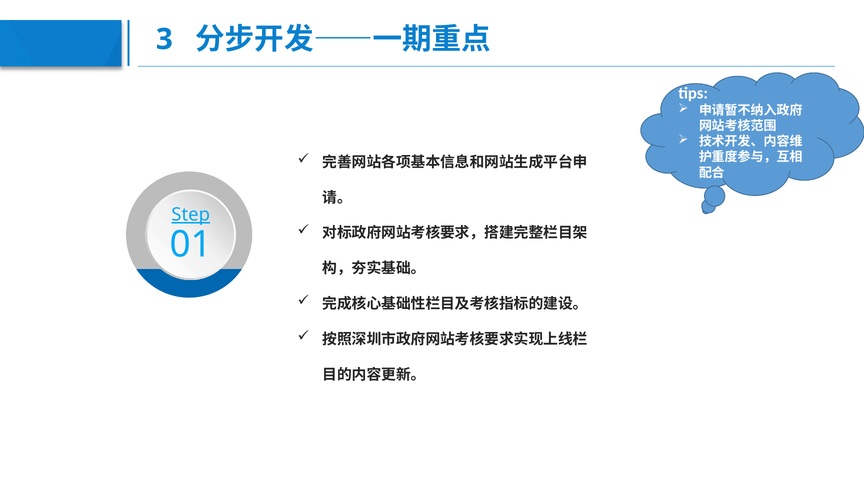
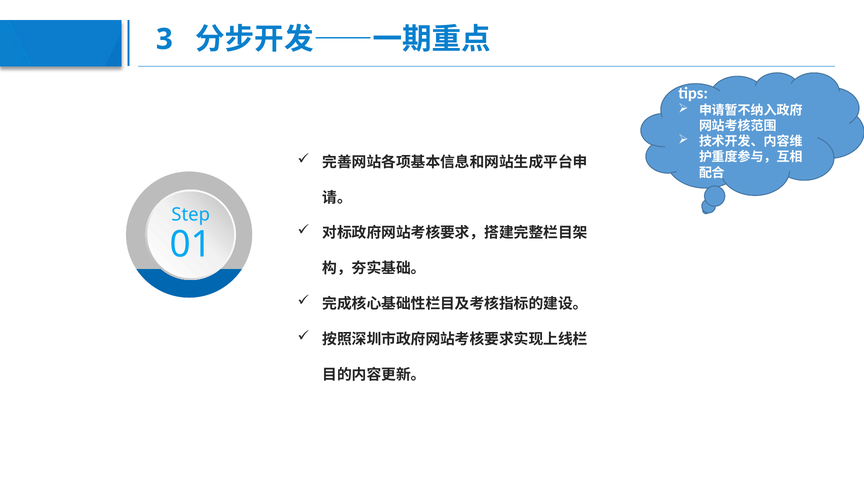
Step underline: present -> none (191, 215)
